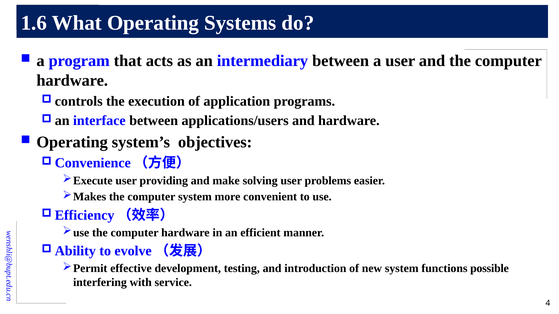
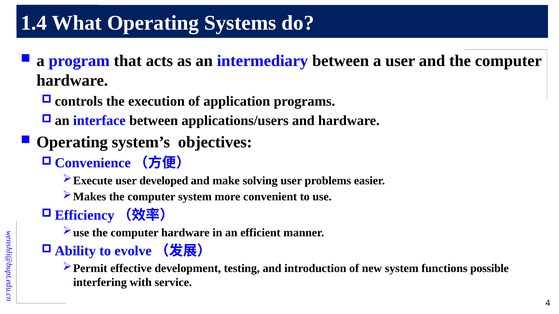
1.6: 1.6 -> 1.4 (34, 23)
providing: providing -> developed (164, 181)
